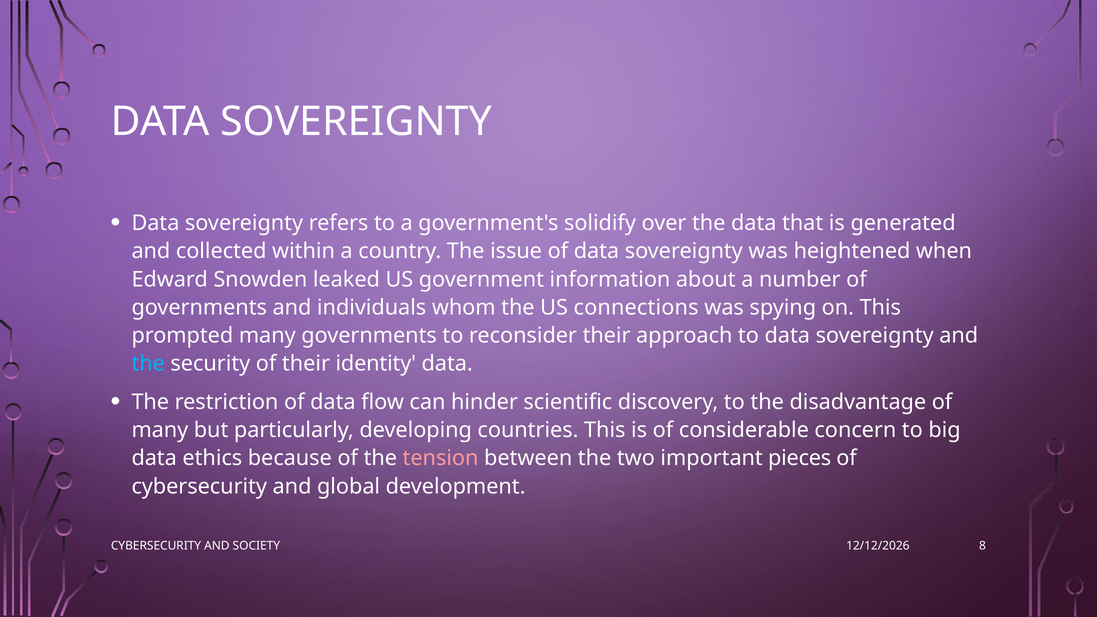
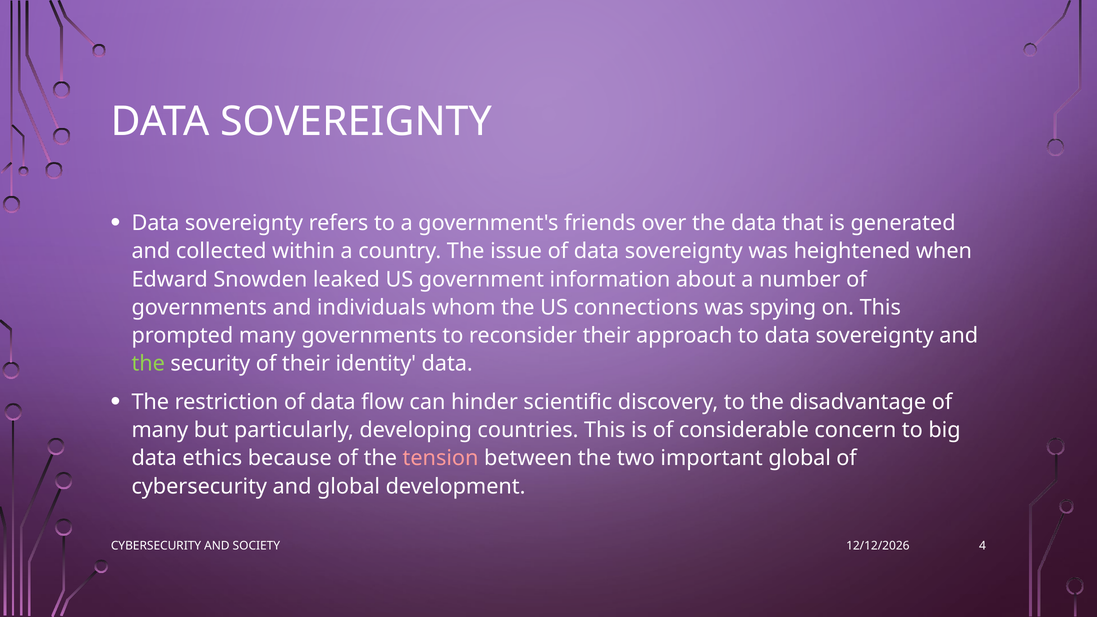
solidify: solidify -> friends (600, 223)
the colour: light blue -> light green (148, 364)
important pieces: pieces -> global (800, 458)
8: 8 -> 4 (982, 546)
